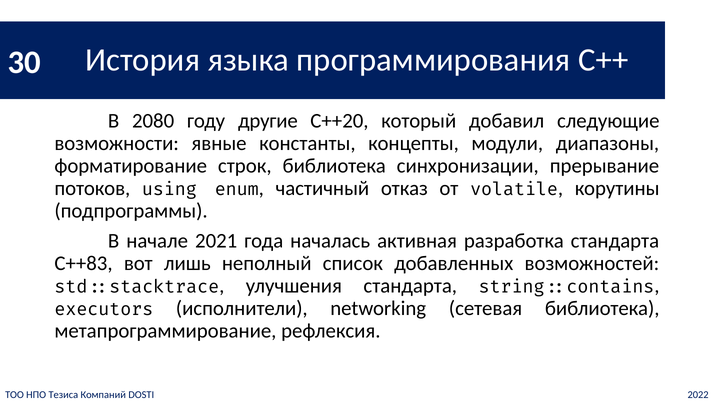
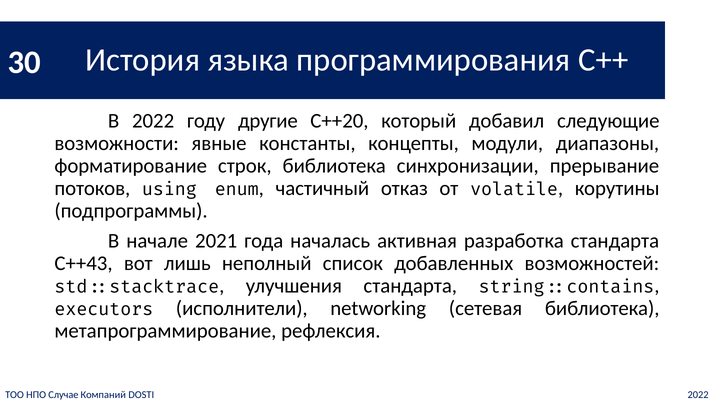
В 2080: 2080 -> 2022 (153, 121)
C++83: C++83 -> C++43 (84, 263)
Тезиса: Тезиса -> Случае (63, 395)
